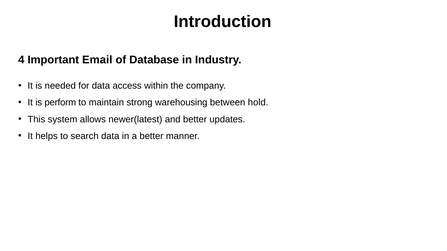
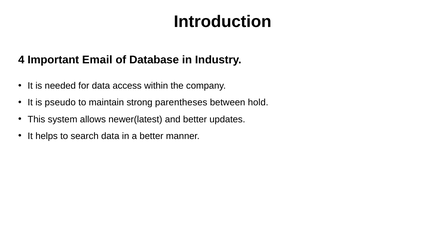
perform: perform -> pseudo (60, 103)
warehousing: warehousing -> parentheses (181, 103)
